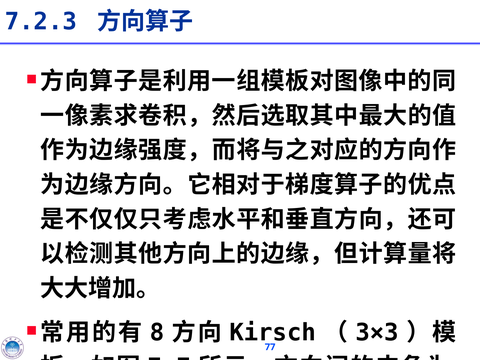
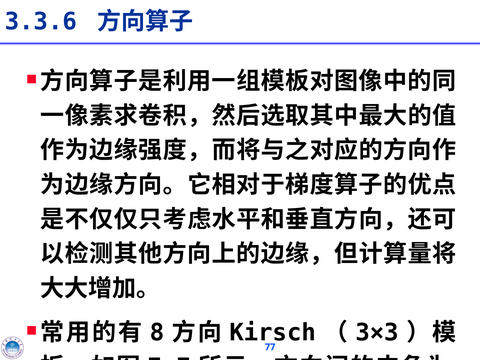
7.2.3: 7.2.3 -> 3.3.6 (41, 22)
